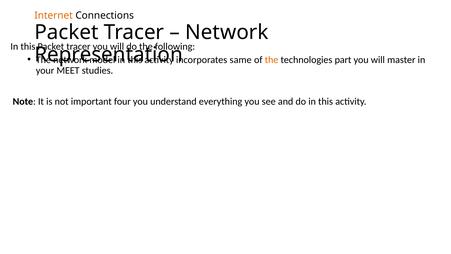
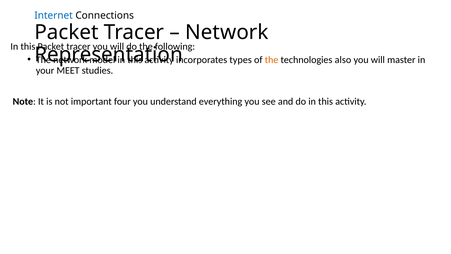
Internet colour: orange -> blue (54, 16)
same: same -> types (241, 60)
part: part -> also (343, 60)
